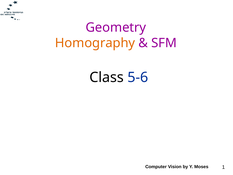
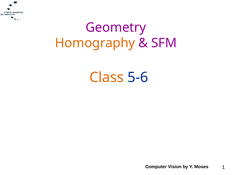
Class colour: black -> orange (107, 77)
